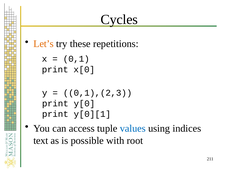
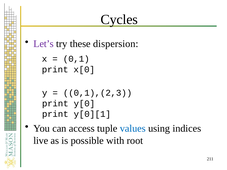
Let’s colour: orange -> purple (44, 44)
repetitions: repetitions -> dispersion (116, 44)
text: text -> live (41, 141)
